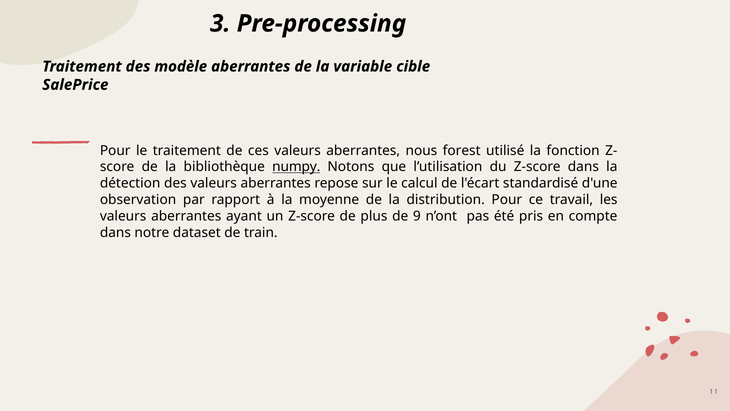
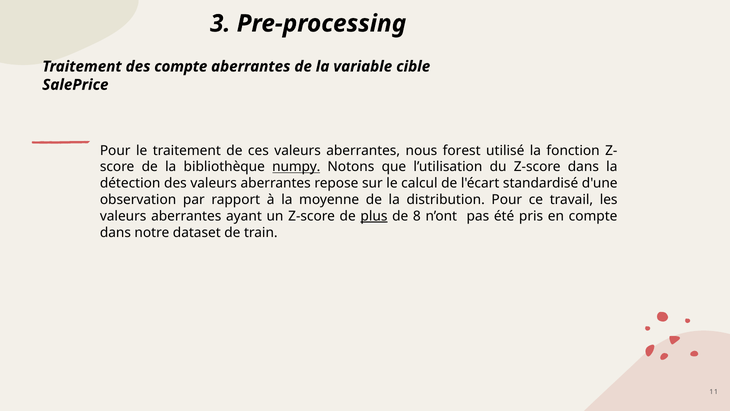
des modèle: modèle -> compte (181, 66)
plus underline: none -> present (374, 216)
9: 9 -> 8 (417, 216)
